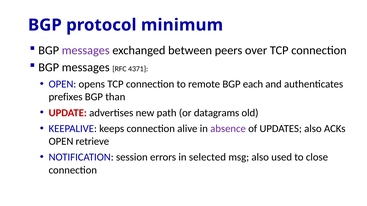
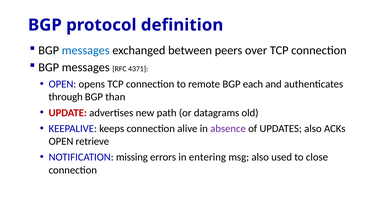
minimum: minimum -> definition (182, 25)
messages colour: purple -> blue (86, 50)
prefixes: prefixes -> through (66, 97)
session: session -> missing (132, 158)
selected: selected -> entering (207, 158)
